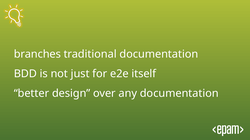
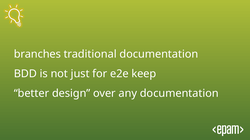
itself: itself -> keep (144, 74)
